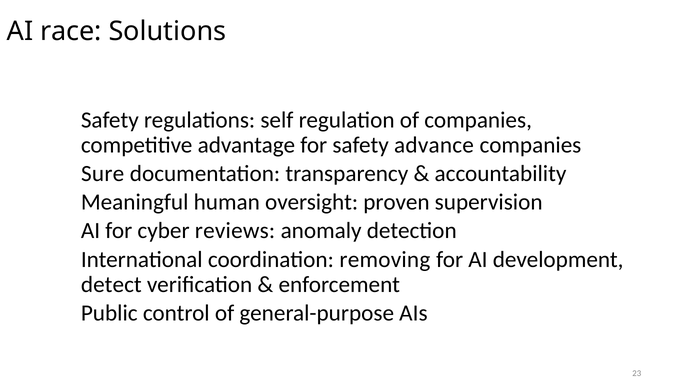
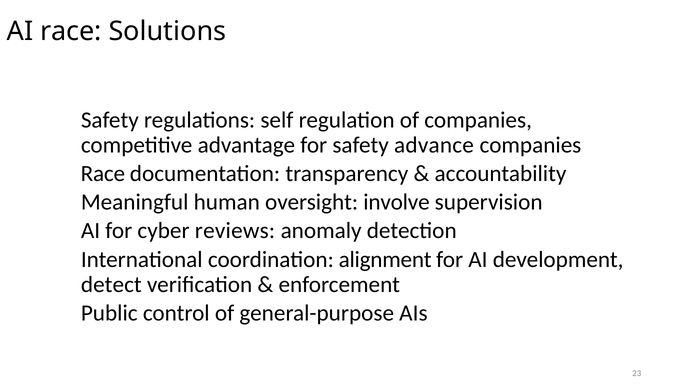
Sure: Sure -> Race (103, 174)
proven: proven -> involve (396, 202)
removing: removing -> alignment (385, 260)
